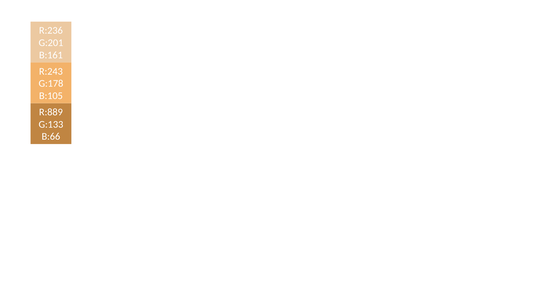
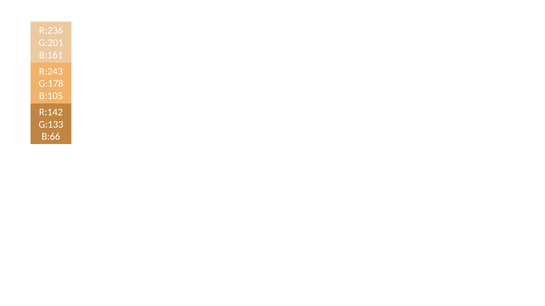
R:889: R:889 -> R:142 (51, 112)
